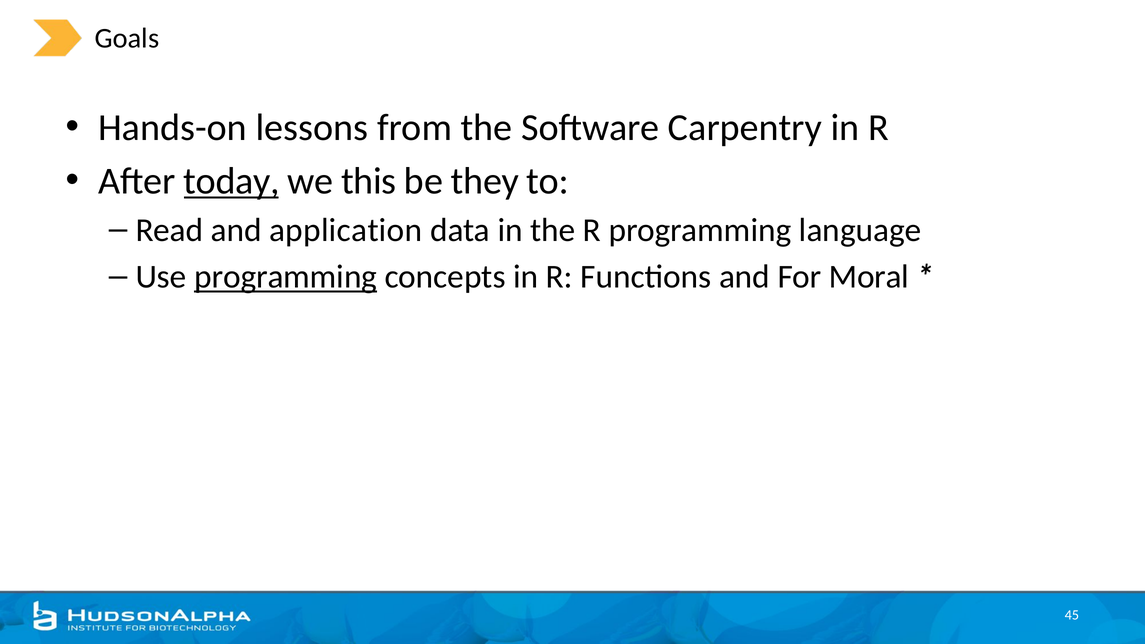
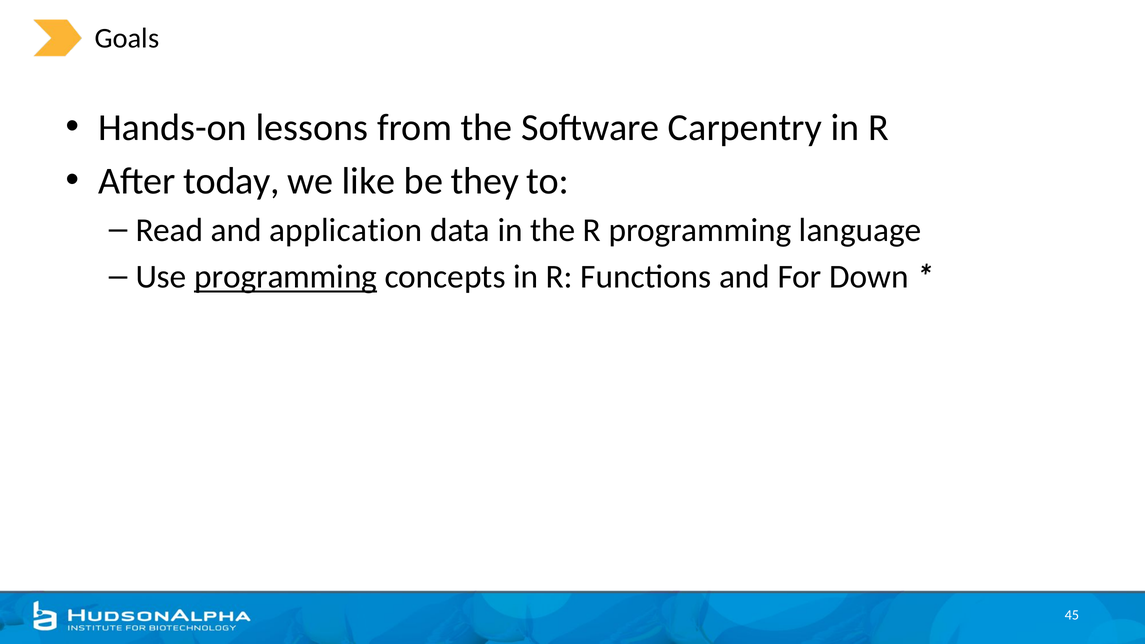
today underline: present -> none (232, 181)
this: this -> like (369, 181)
Moral: Moral -> Down (869, 277)
